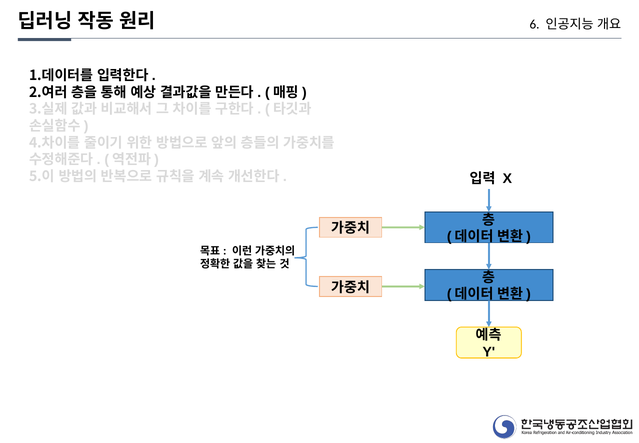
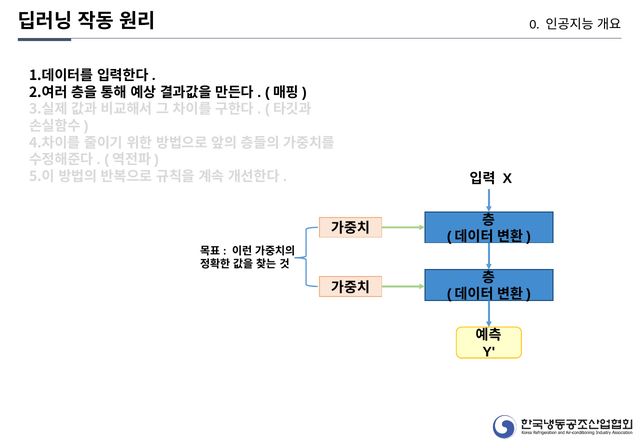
6: 6 -> 0 (535, 24)
